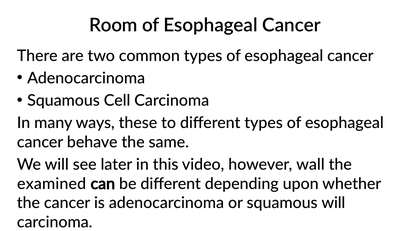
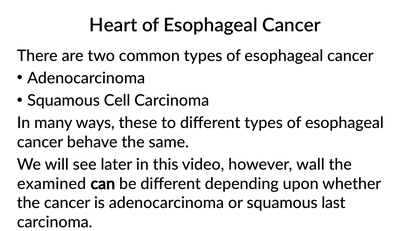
Room: Room -> Heart (113, 25)
squamous will: will -> last (333, 203)
